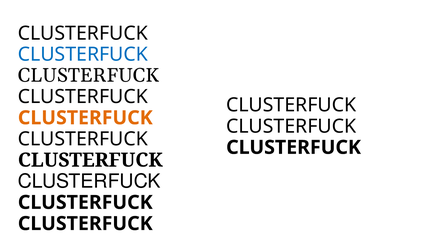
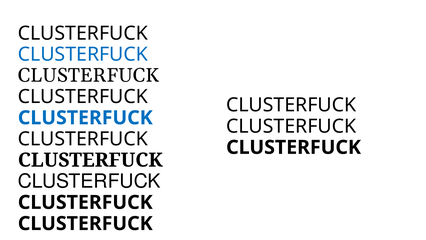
CLUSTERFUCK colour: orange -> blue (85, 118)
